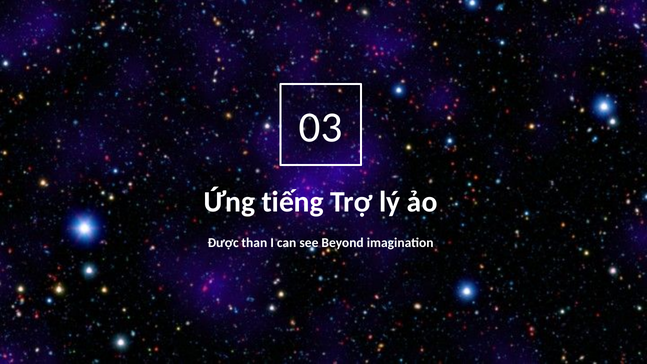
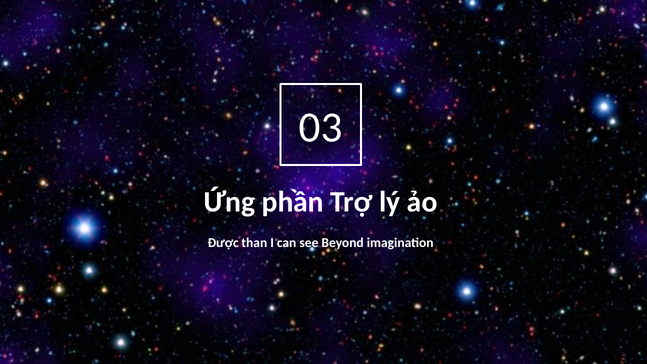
tiếng: tiếng -> phần (293, 202)
